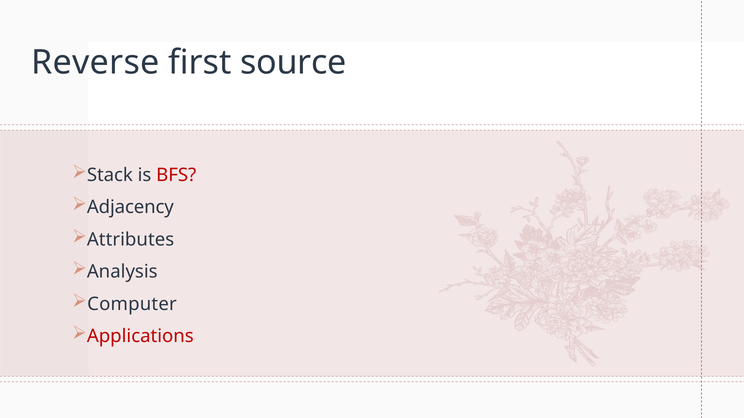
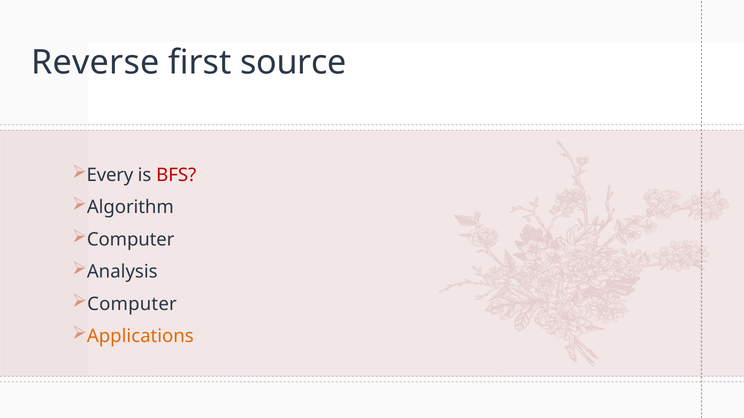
Stack: Stack -> Every (110, 175)
Adjacency: Adjacency -> Algorithm (130, 208)
Attributes: Attributes -> Computer (131, 240)
Applications colour: red -> orange (140, 337)
